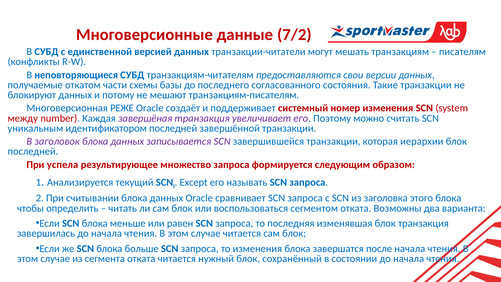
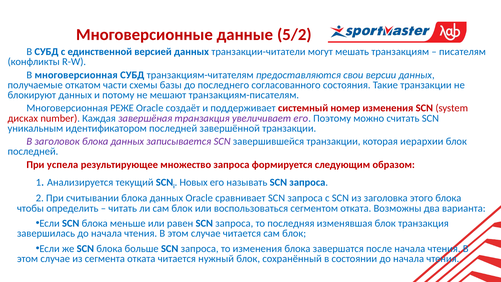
7/2: 7/2 -> 5/2 (294, 35)
В неповторяющиеся: неповторяющиеся -> многоверсионная (76, 75)
между: между -> дисках (23, 118)
Except: Except -> Новых (194, 182)
